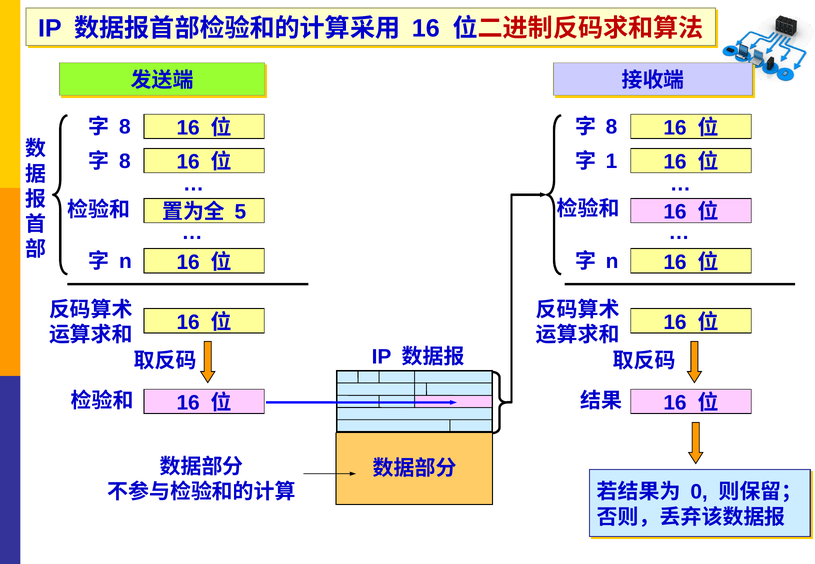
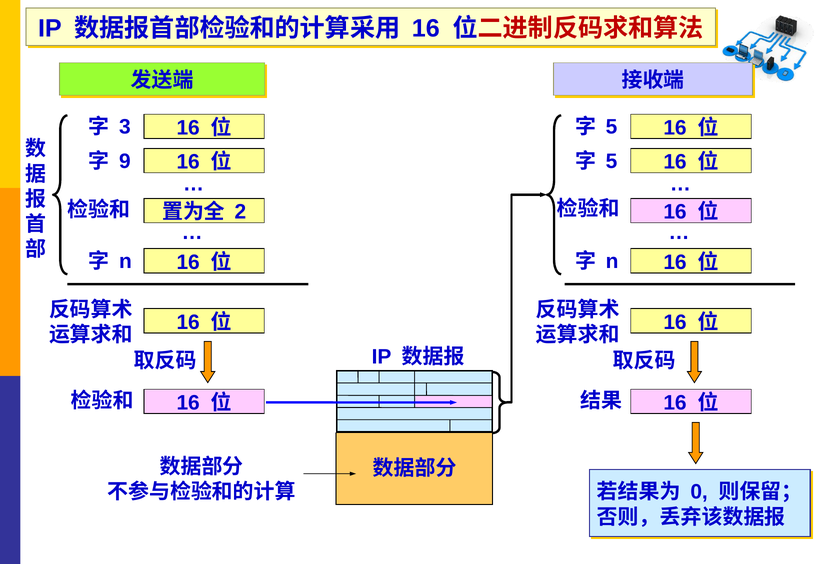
8: 8 -> 3 (125, 127)
8: 8 -> 5 (612, 127)
8: 8 -> 9 (125, 161)
1: 1 -> 5 (612, 161)
5: 5 -> 2 (240, 212)
